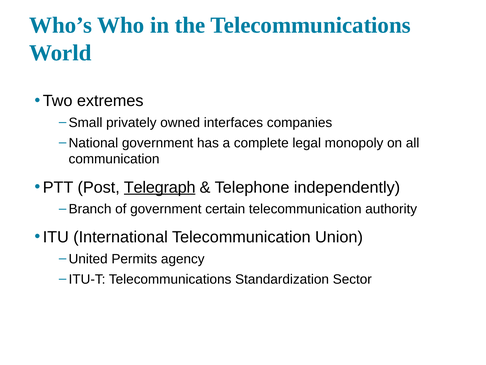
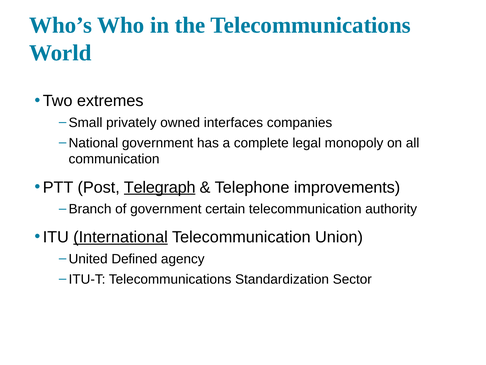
independently: independently -> improvements (347, 187)
International underline: none -> present (121, 237)
Permits: Permits -> Defined (134, 259)
